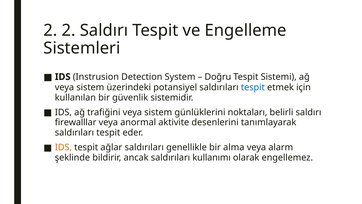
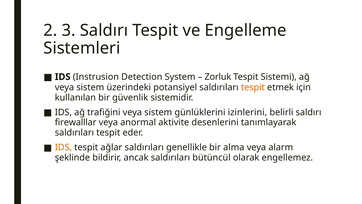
2 2: 2 -> 3 (69, 30)
Doğru: Doğru -> Zorluk (218, 77)
tespit colour: blue -> orange (253, 87)
noktaları: noktaları -> izinlerini (247, 112)
kullanımı: kullanımı -> bütüncül (212, 157)
